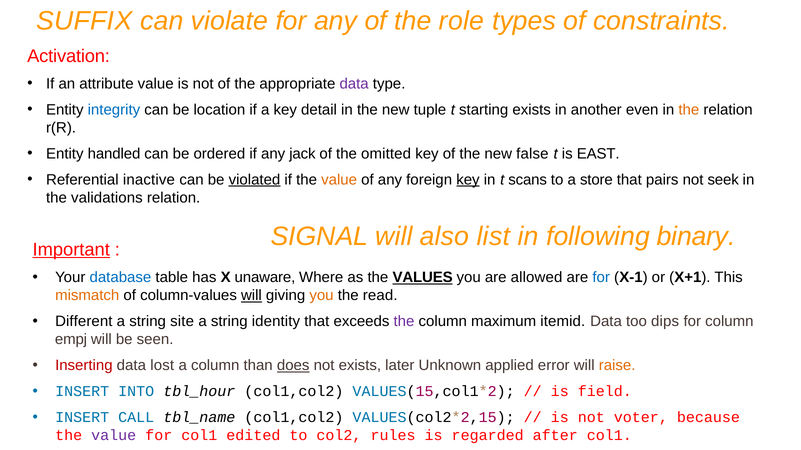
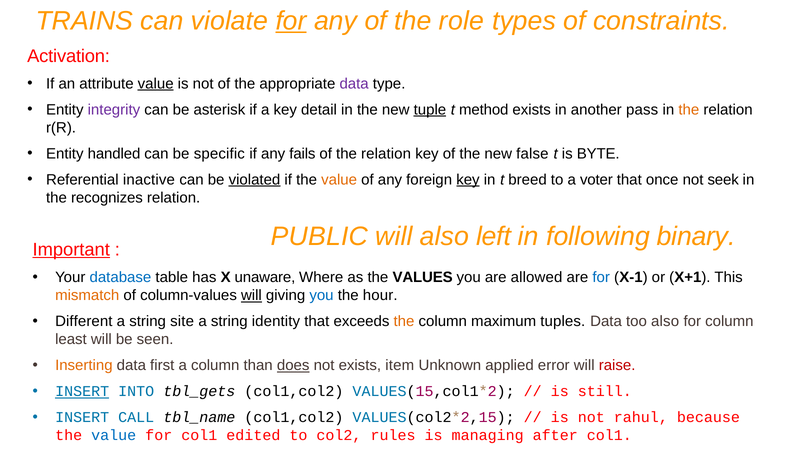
SUFFIX: SUFFIX -> TRAINS (84, 21)
for underline: none -> present (291, 21)
value underline: none -> present (156, 84)
integrity colour: blue -> purple (114, 110)
location: location -> asterisk (219, 110)
tuple underline: none -> present (430, 110)
starting: starting -> method (484, 110)
even: even -> pass (642, 110)
ordered: ordered -> specific (219, 154)
jack: jack -> fails (302, 154)
of the omitted: omitted -> relation (386, 154)
EAST: EAST -> BYTE (598, 154)
scans: scans -> breed (528, 180)
store: store -> voter (596, 180)
pairs: pairs -> once (662, 180)
validations: validations -> recognizes (107, 198)
SIGNAL: SIGNAL -> PUBLIC (319, 237)
list: list -> left (494, 237)
VALUES underline: present -> none (423, 278)
you colour: orange -> blue (321, 296)
read: read -> hour (380, 296)
the colour: purple -> orange (404, 322)
itemid: itemid -> tuples (563, 322)
too dips: dips -> also (665, 322)
empj: empj -> least (71, 340)
Inserting colour: red -> orange (84, 366)
lost: lost -> first (162, 366)
later: later -> item (400, 366)
raise colour: orange -> red (617, 366)
INSERT underline: none -> present (82, 392)
tbl_hour: tbl_hour -> tbl_gets (199, 392)
field: field -> still (605, 392)
voter: voter -> rahul (641, 418)
value colour: purple -> blue (114, 436)
regarded: regarded -> managing (488, 436)
